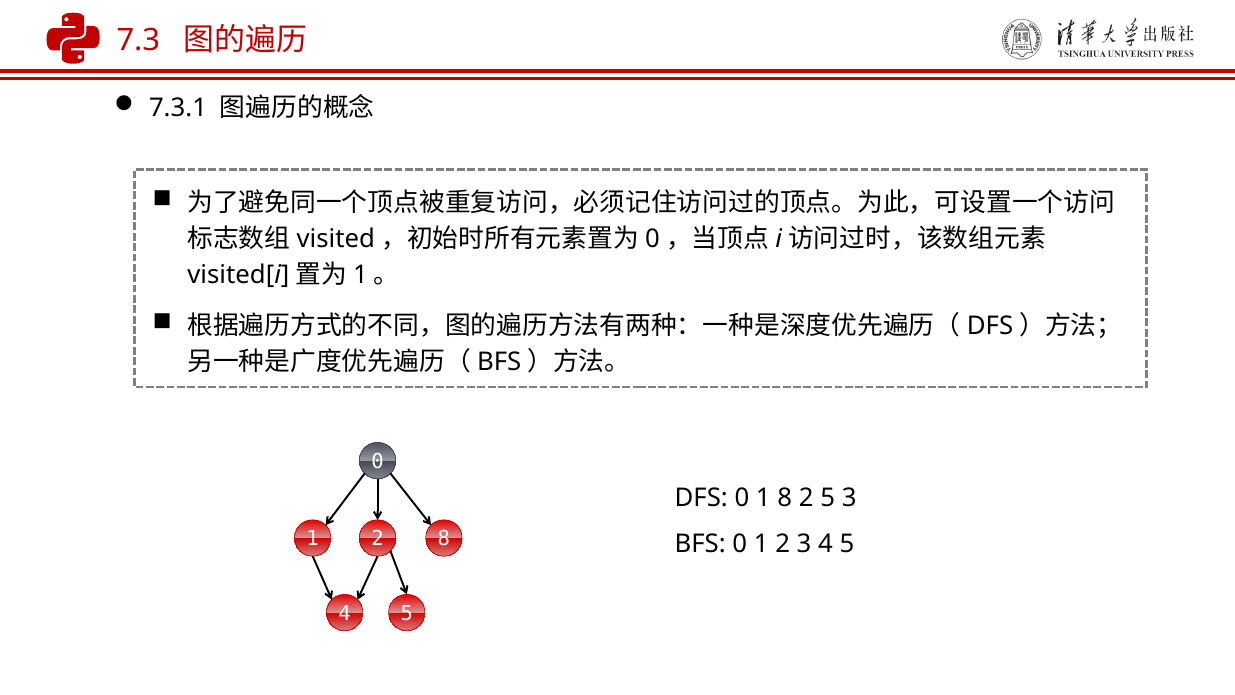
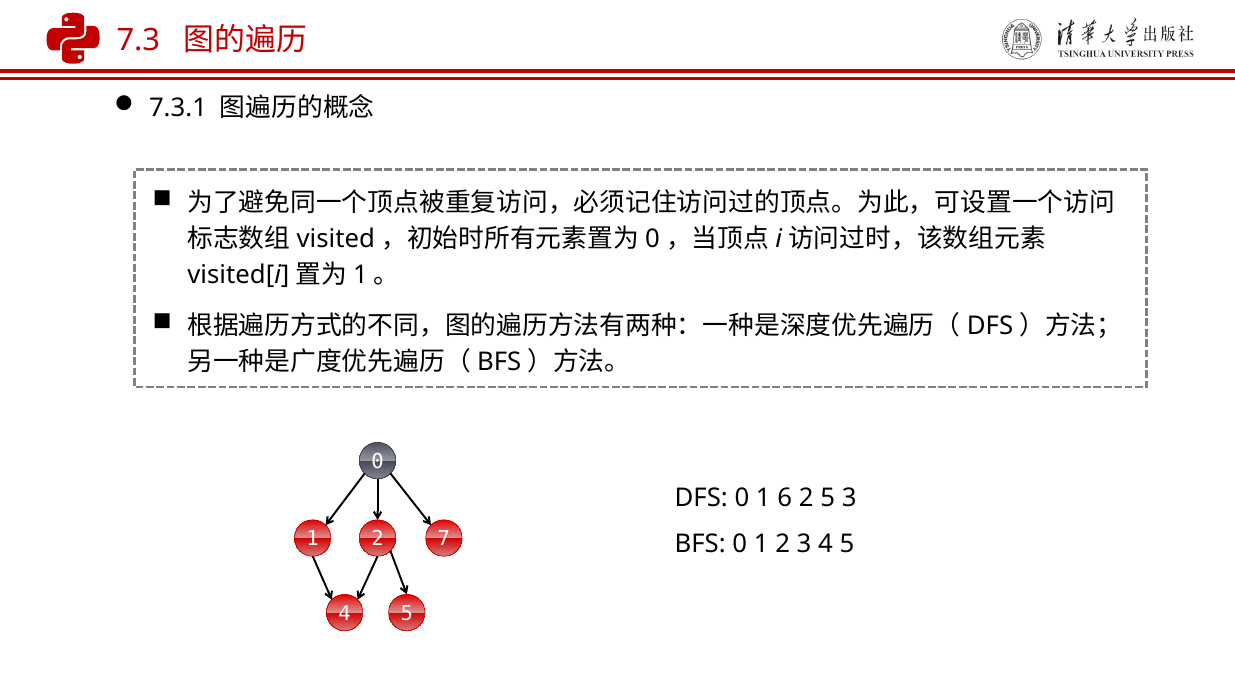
1 8: 8 -> 6 (785, 498)
2 8: 8 -> 7 (444, 539)
